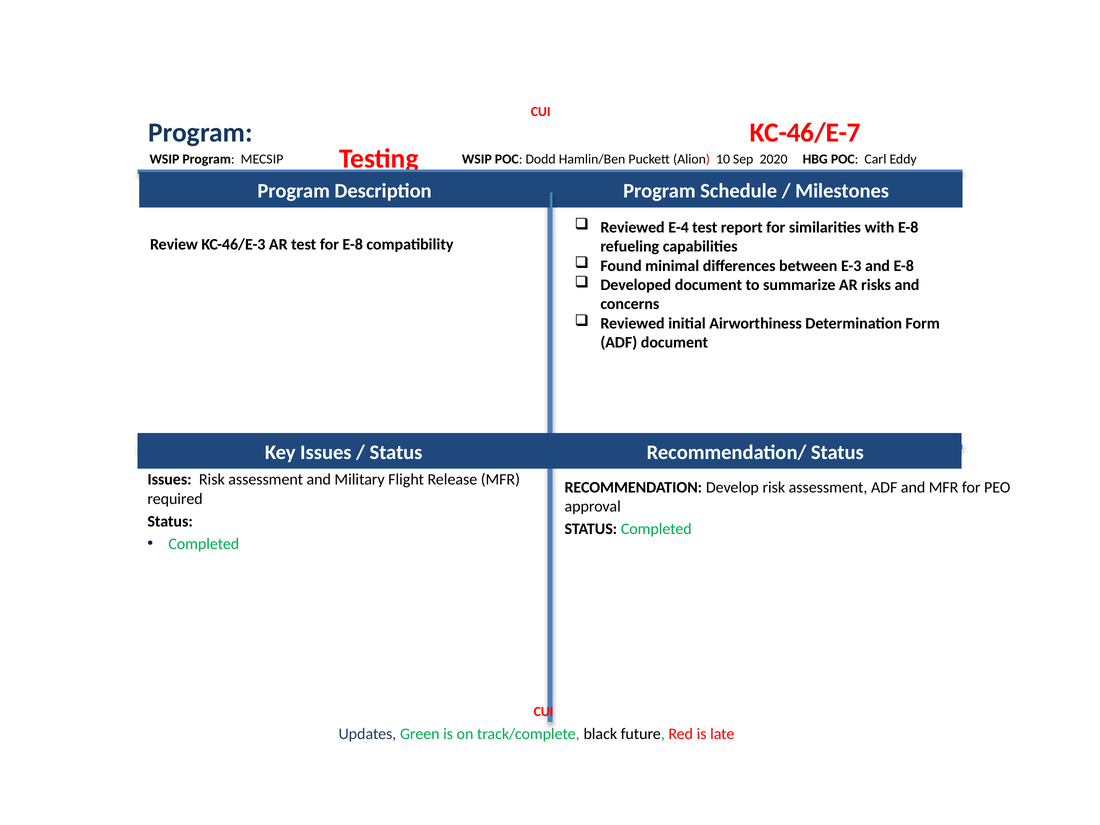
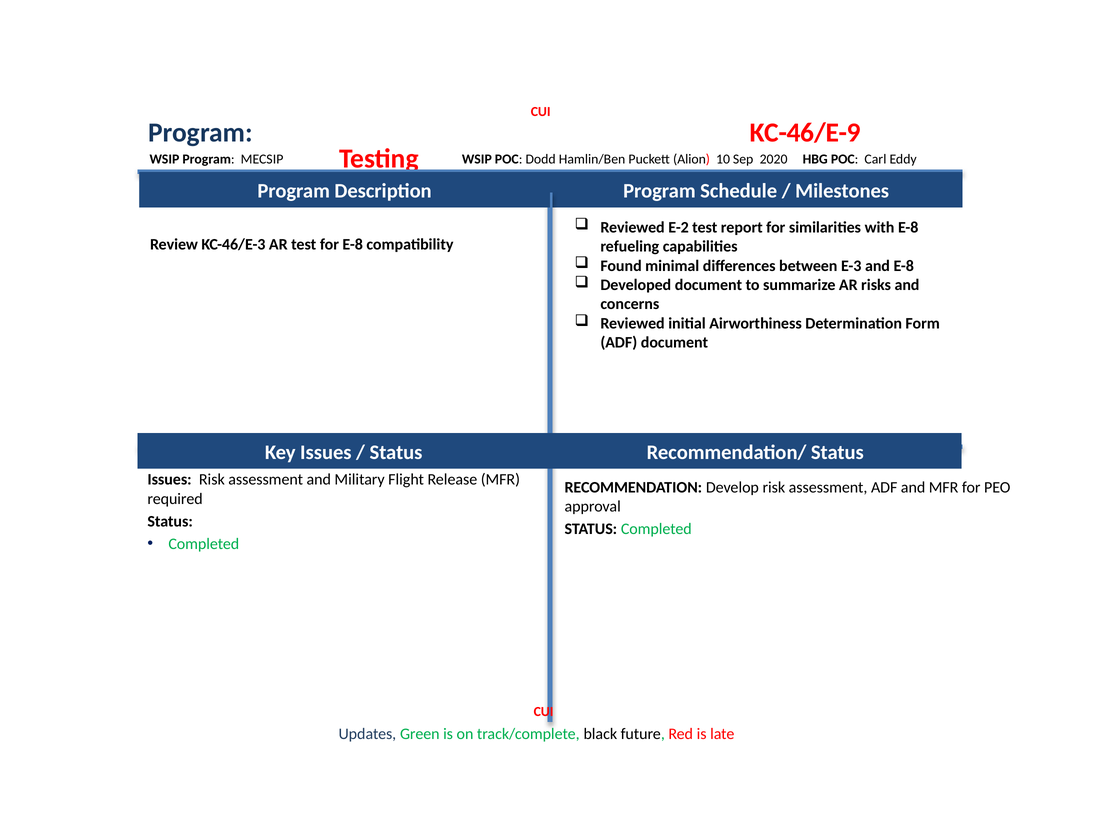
KC-46/E-7: KC-46/E-7 -> KC-46/E-9 (805, 132)
E-4: E-4 -> E-2 (679, 227)
